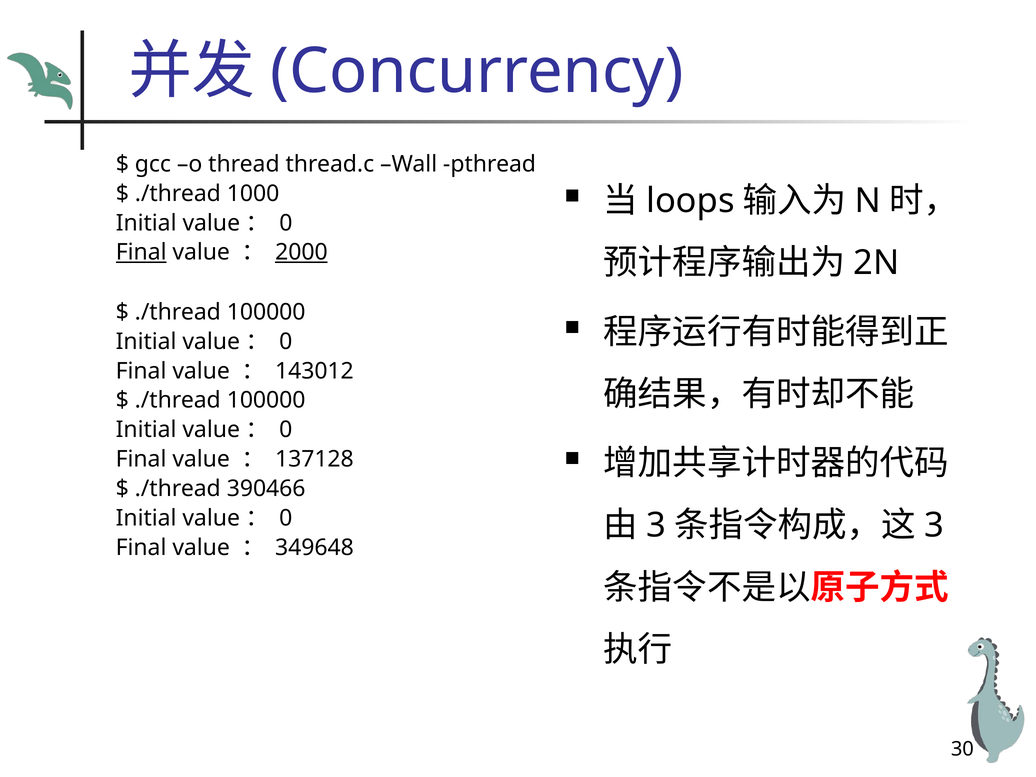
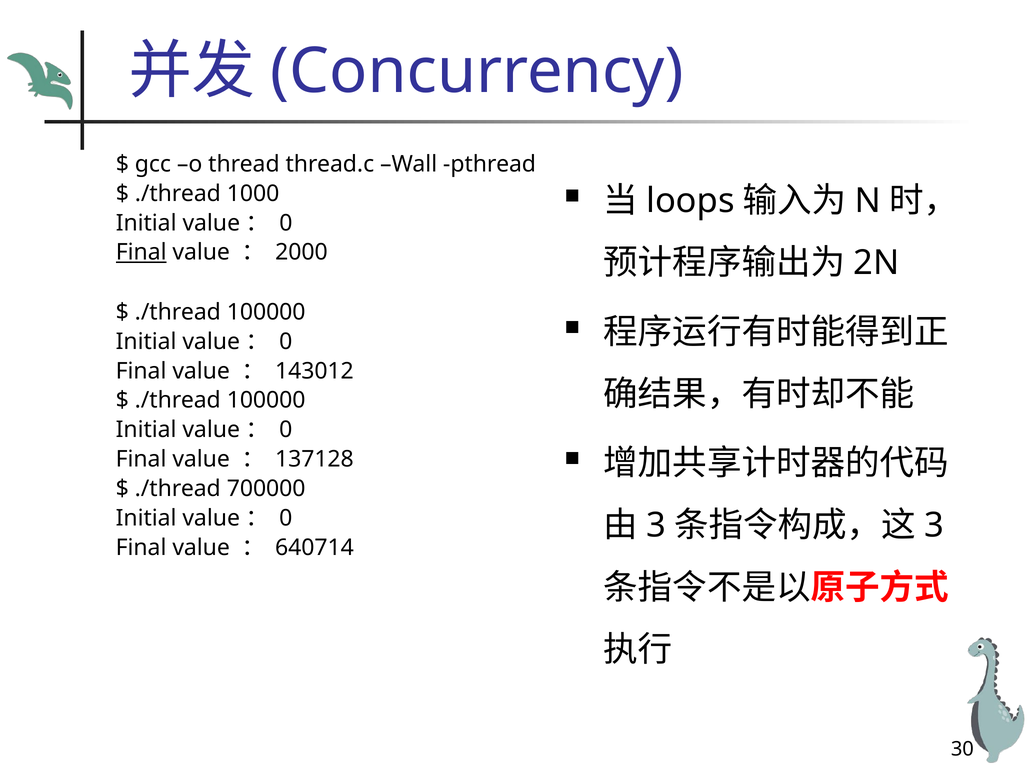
2000 underline: present -> none (301, 252)
390466: 390466 -> 700000 (266, 489)
349648: 349648 -> 640714 (314, 548)
